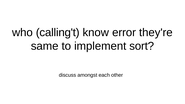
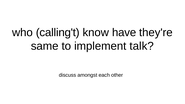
error: error -> have (124, 32)
sort: sort -> talk (142, 46)
